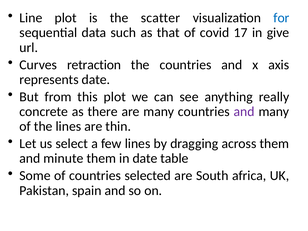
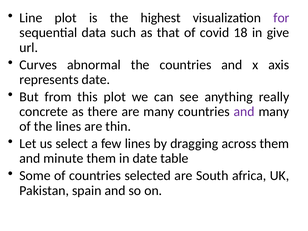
scatter: scatter -> highest (161, 18)
for colour: blue -> purple (281, 18)
17: 17 -> 18 (241, 33)
retraction: retraction -> abnormal (94, 65)
